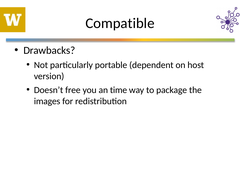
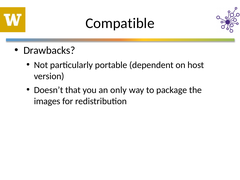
free: free -> that (73, 90)
time: time -> only (118, 90)
